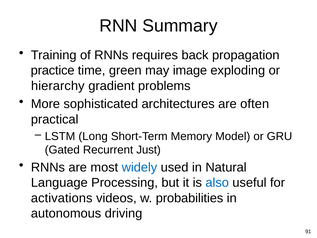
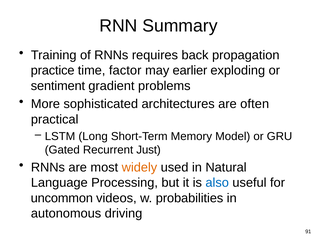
green: green -> factor (125, 70)
image: image -> earlier (190, 70)
hierarchy: hierarchy -> sentiment (58, 86)
widely colour: blue -> orange (139, 167)
activations: activations -> uncommon (62, 198)
